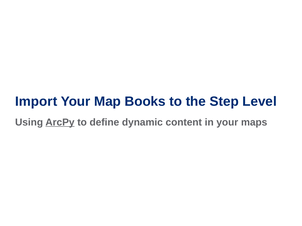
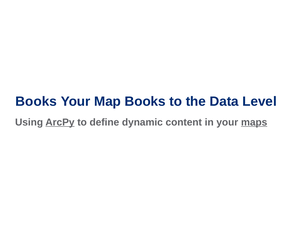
Import: Import -> Books (36, 102)
Step: Step -> Data (224, 102)
maps underline: none -> present (254, 122)
